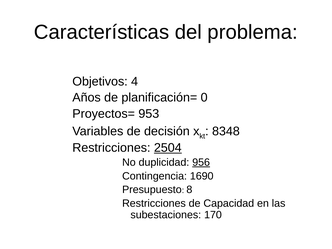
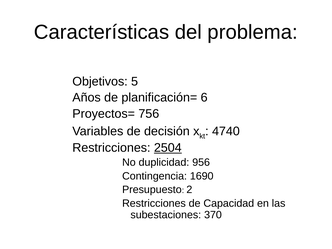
4: 4 -> 5 (135, 82)
0: 0 -> 6 (204, 98)
953: 953 -> 756 (149, 114)
8348: 8348 -> 4740 (226, 131)
956 underline: present -> none (201, 162)
8: 8 -> 2 (189, 190)
170: 170 -> 370 (213, 215)
